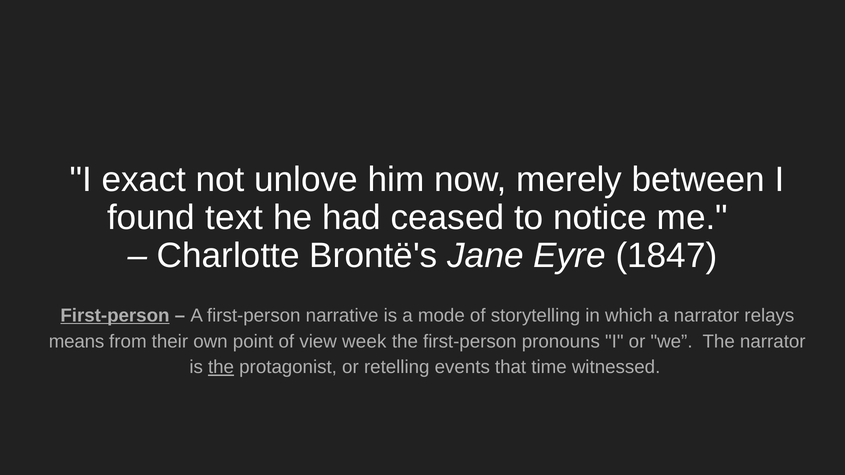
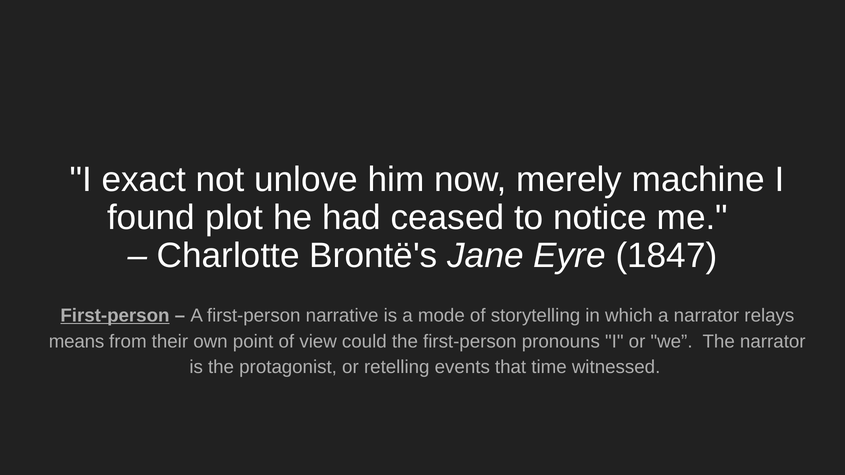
between: between -> machine (698, 180)
text: text -> plot (234, 218)
week: week -> could (364, 342)
the underline: present -> none (221, 367)
